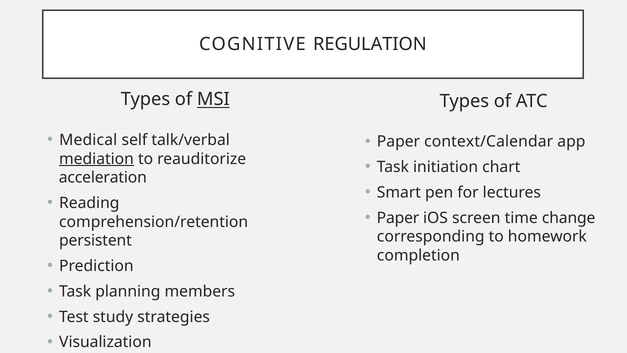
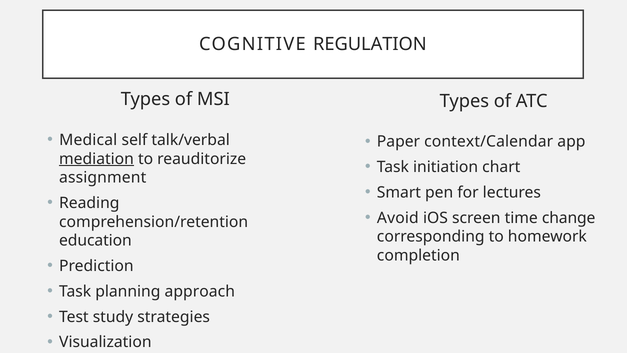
MSI underline: present -> none (213, 99)
acceleration: acceleration -> assignment (103, 178)
Paper: Paper -> Avoid (398, 218)
persistent: persistent -> education (95, 241)
members: members -> approach (200, 291)
